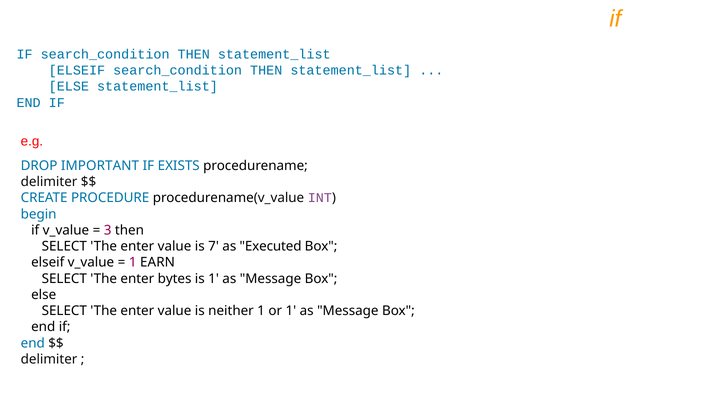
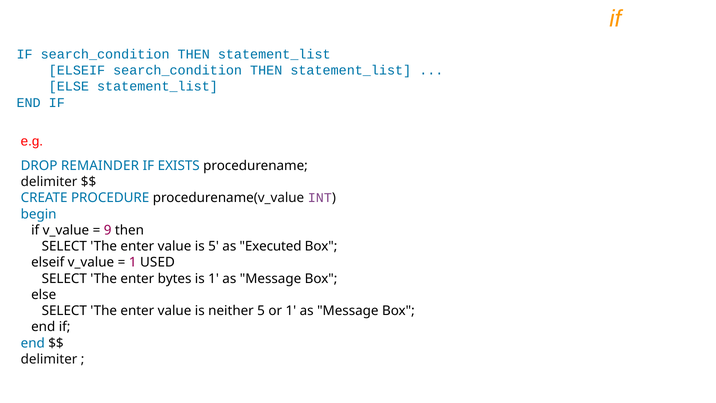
IMPORTANT: IMPORTANT -> REMAINDER (100, 166)
3: 3 -> 9 (108, 230)
is 7: 7 -> 5 (214, 246)
EARN: EARN -> USED (157, 262)
neither 1: 1 -> 5 (261, 311)
